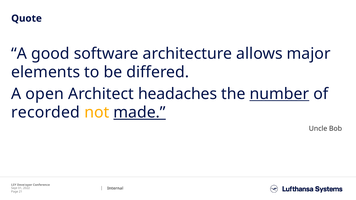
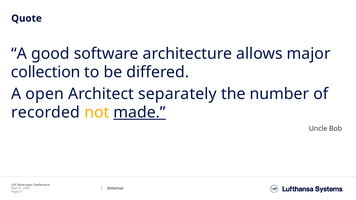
elements: elements -> collection (46, 72)
headaches: headaches -> separately (177, 94)
number underline: present -> none (279, 94)
